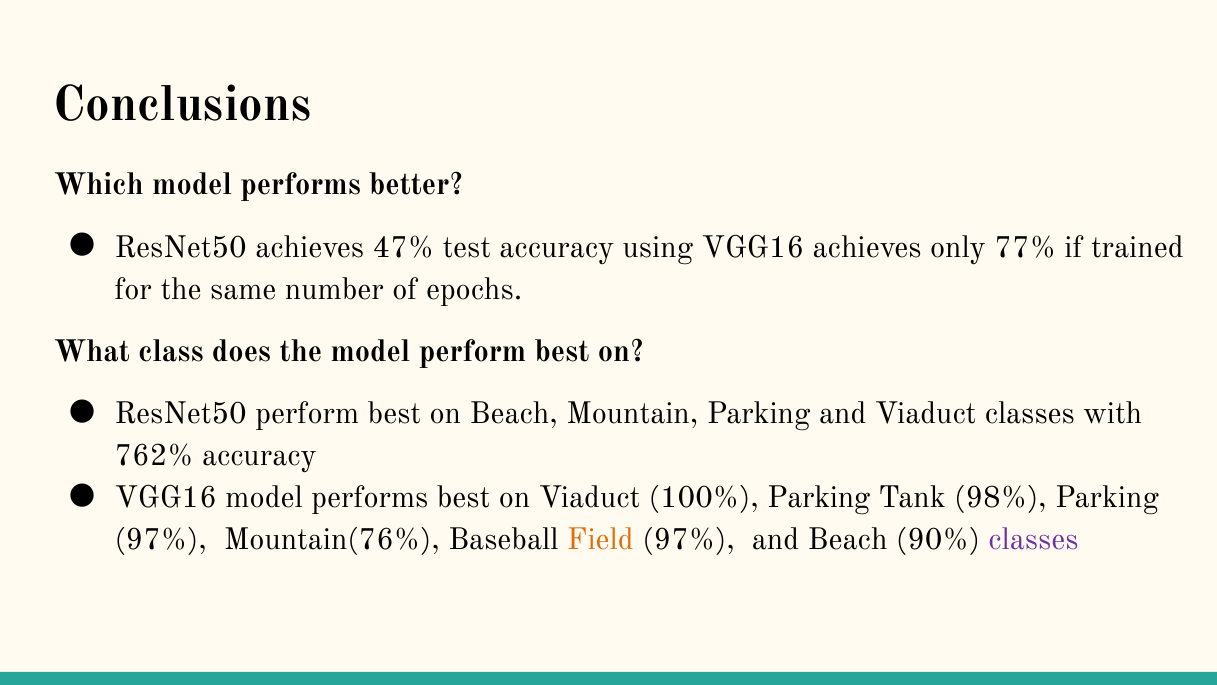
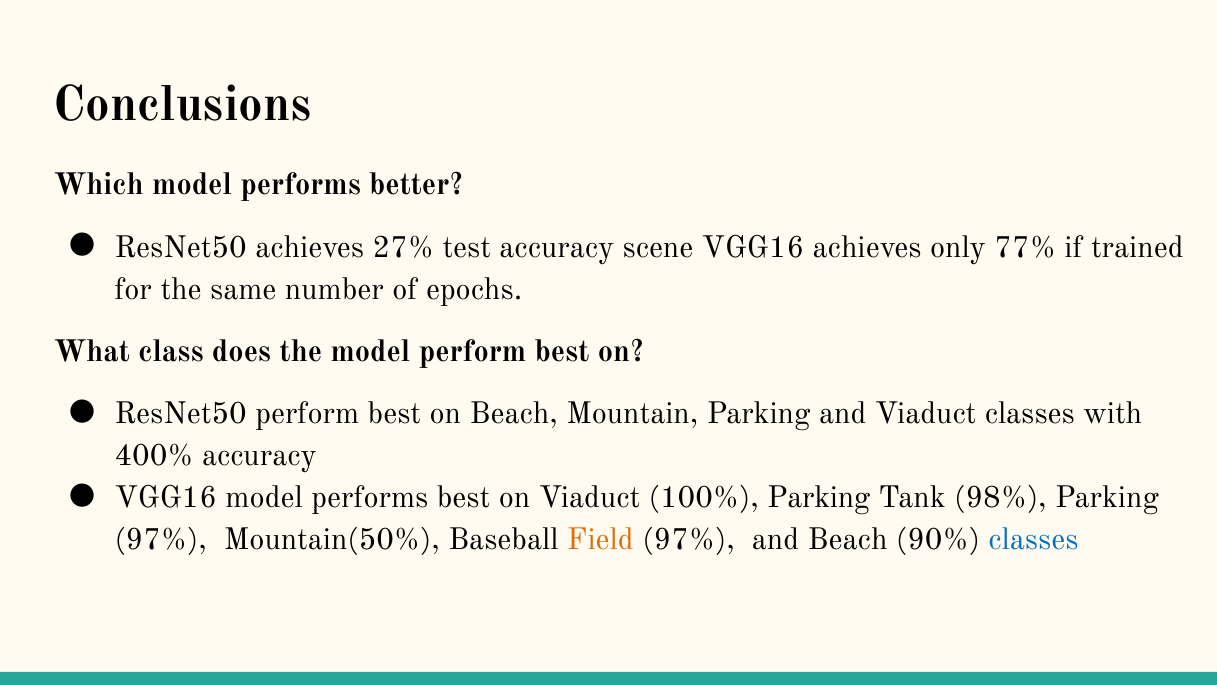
47%: 47% -> 27% (403, 247)
using: using -> scene (658, 247)
762%: 762% -> 400% (154, 455)
Mountain(76%: Mountain(76% -> Mountain(50% (332, 539)
classes colour: purple -> blue (1033, 539)
